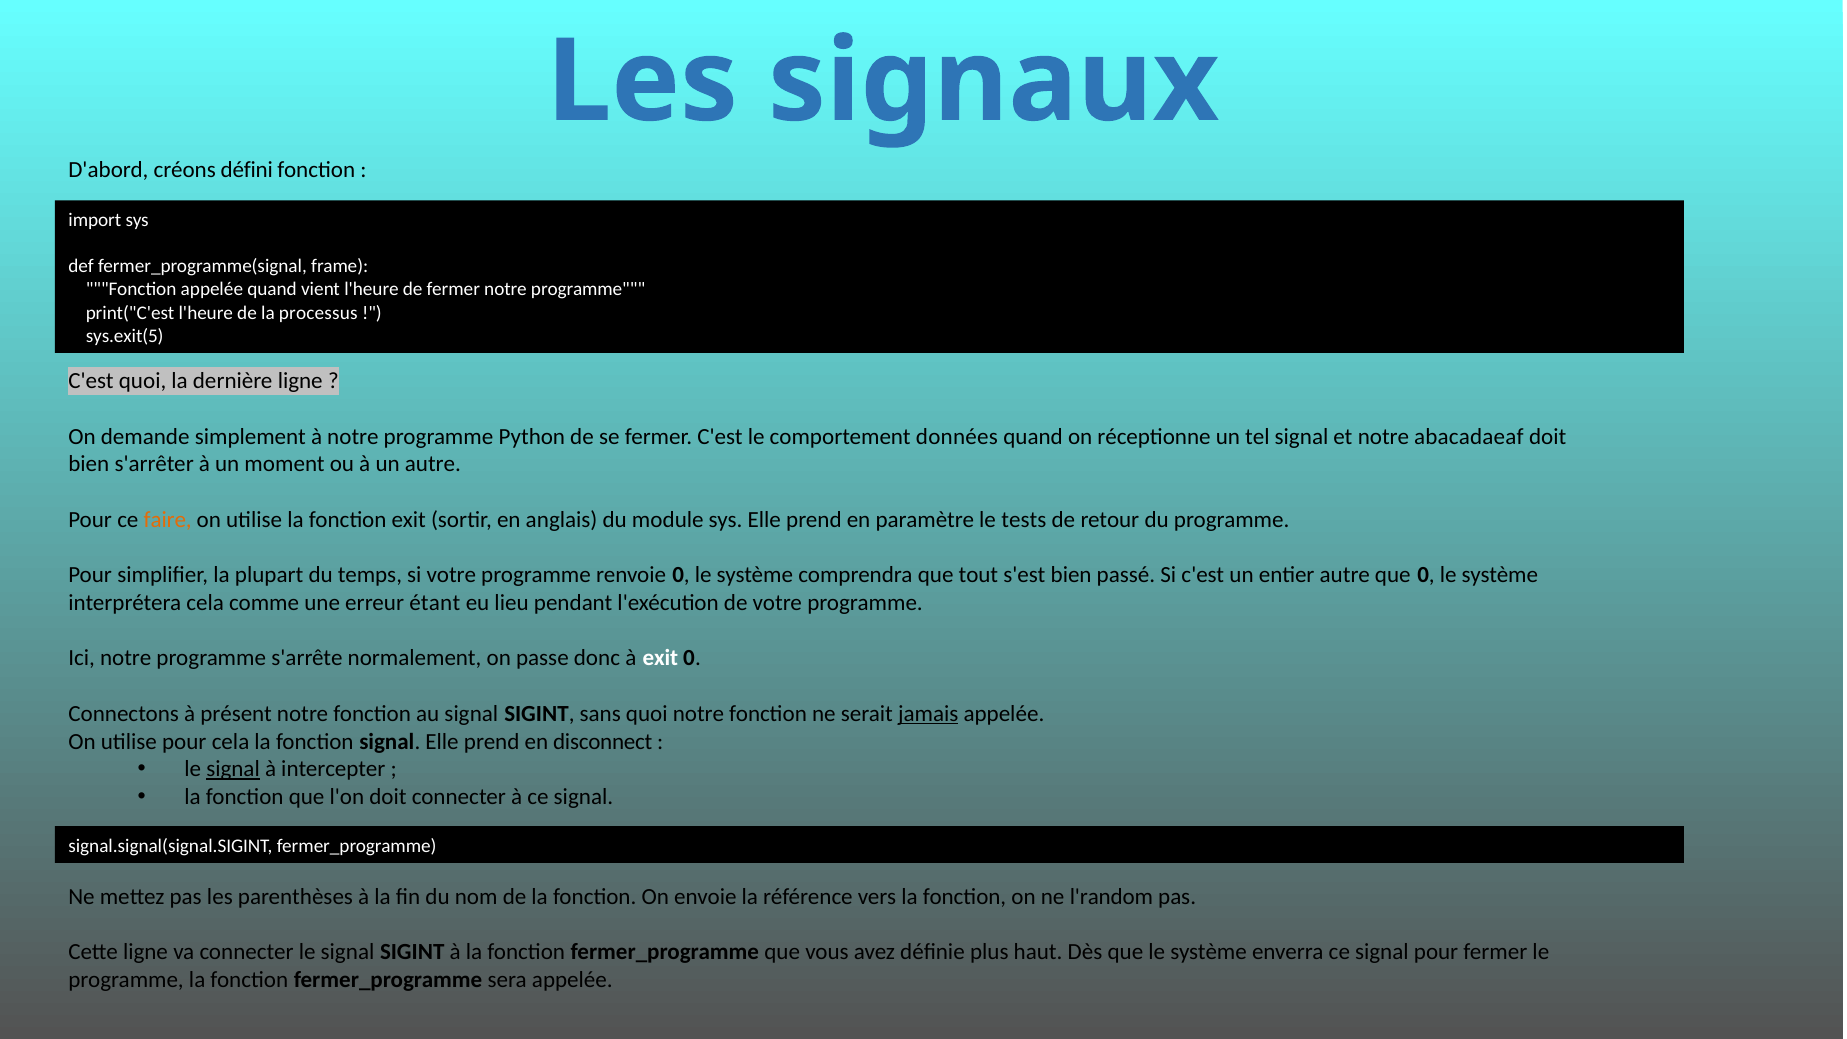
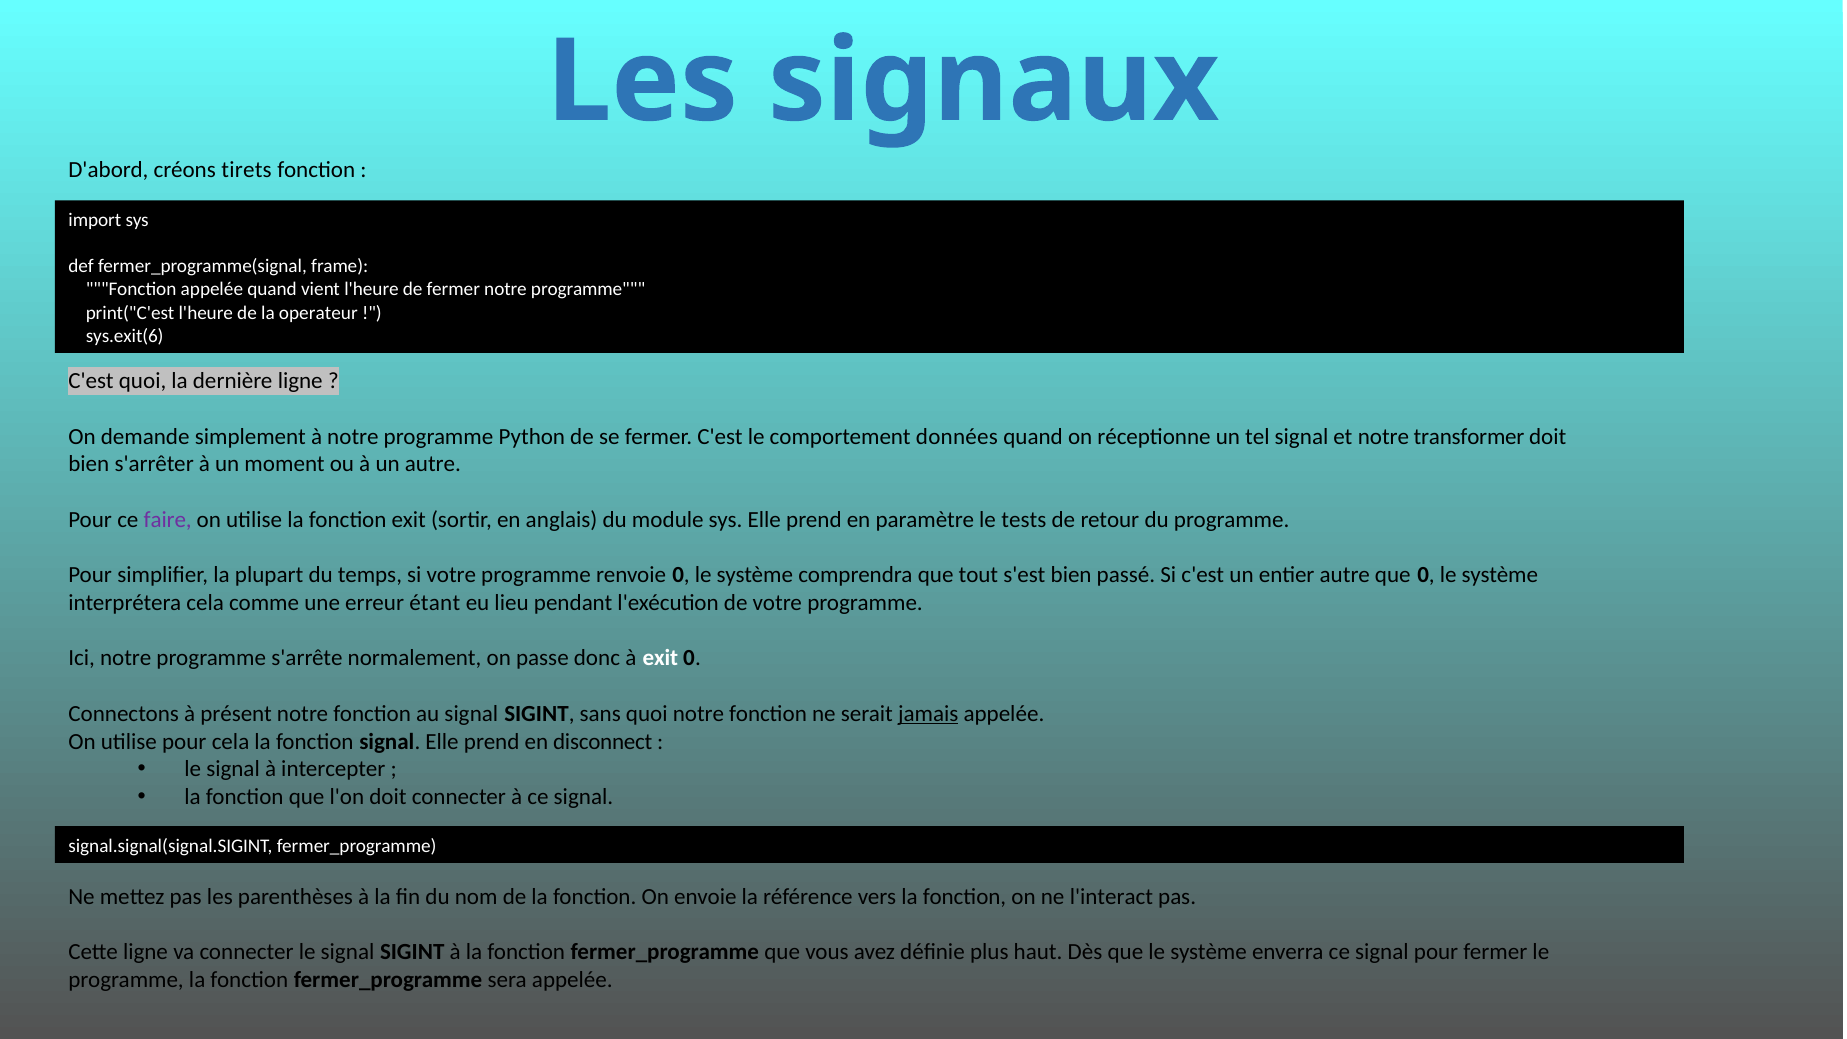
défini: défini -> tirets (247, 170)
processus: processus -> operateur (318, 313)
sys.exit(5: sys.exit(5 -> sys.exit(6 (125, 336)
abacadaeaf: abacadaeaf -> transformer (1469, 437)
faire colour: orange -> purple (168, 520)
signal underline: present -> none (233, 769)
l'random: l'random -> l'interact (1111, 896)
